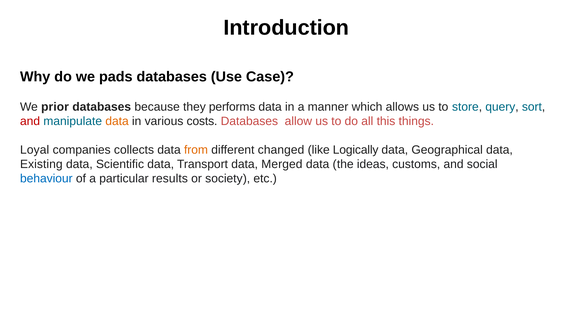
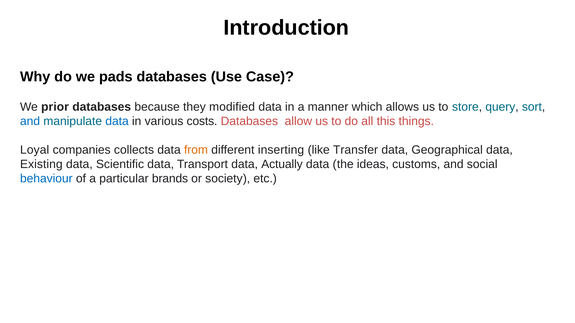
performs: performs -> modified (232, 107)
and colour: red -> blue (30, 121)
data colour: orange -> blue (117, 121)
changed: changed -> inserting (281, 150)
Logically: Logically -> Transfer (356, 150)
Merged: Merged -> Actually (282, 165)
results: results -> brands (170, 179)
